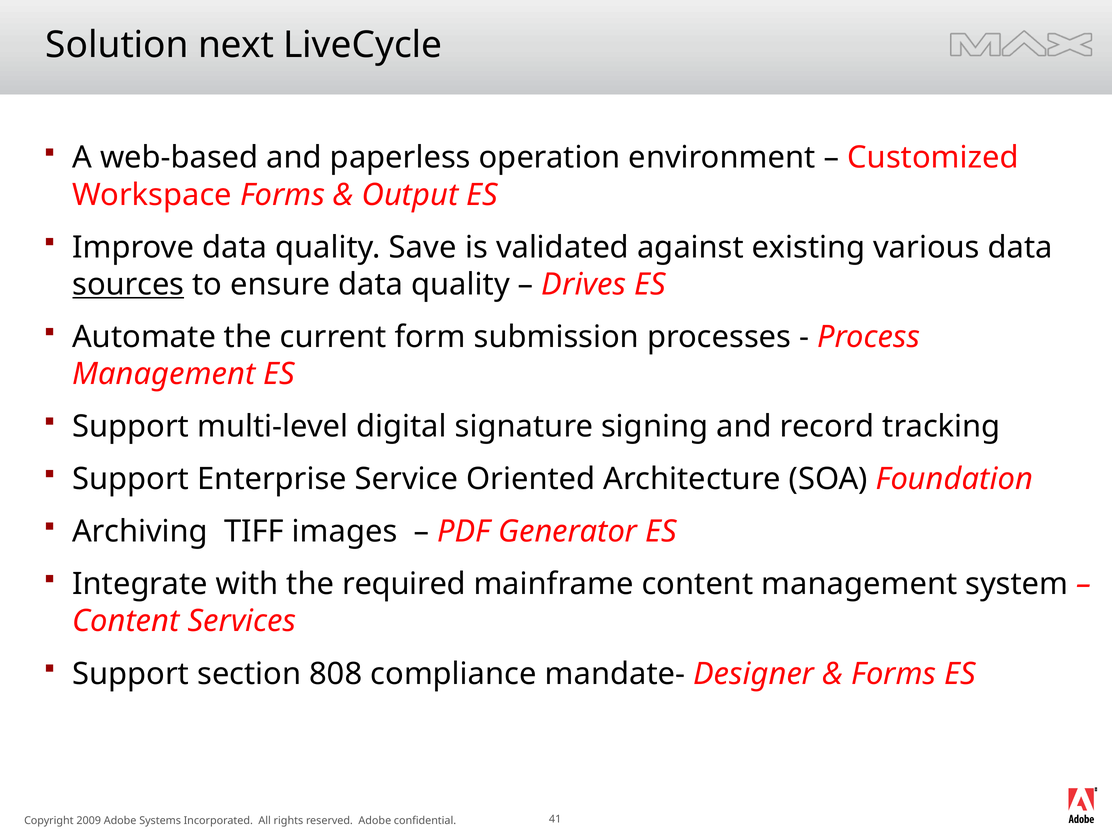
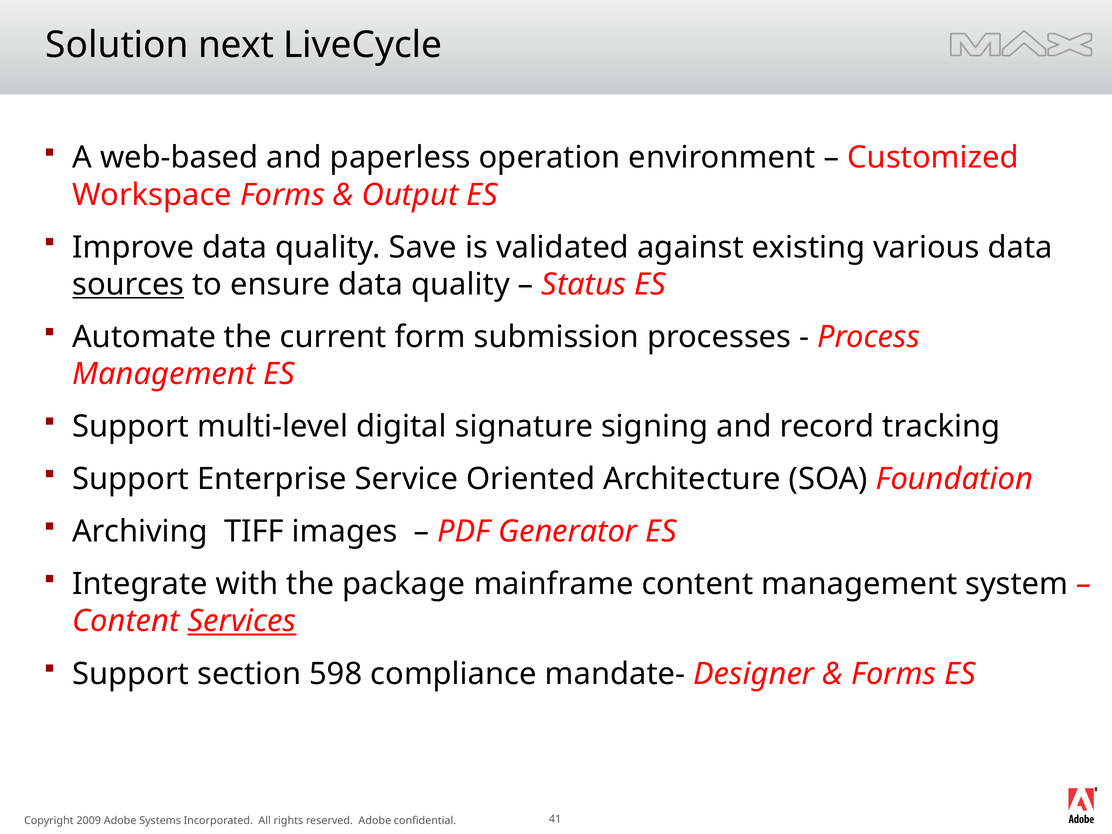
Drives: Drives -> Status (584, 284)
required: required -> package (404, 584)
Services underline: none -> present (242, 621)
808: 808 -> 598 (336, 674)
